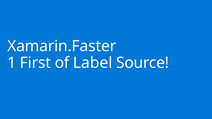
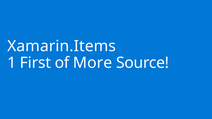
Xamarin.Faster: Xamarin.Faster -> Xamarin.Items (62, 46)
Label: Label -> More (93, 63)
